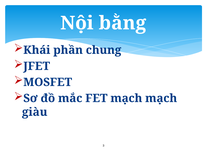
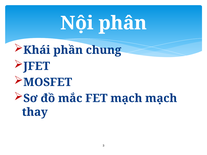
bằng: bằng -> phân (123, 23)
giàu: giàu -> thay (35, 112)
